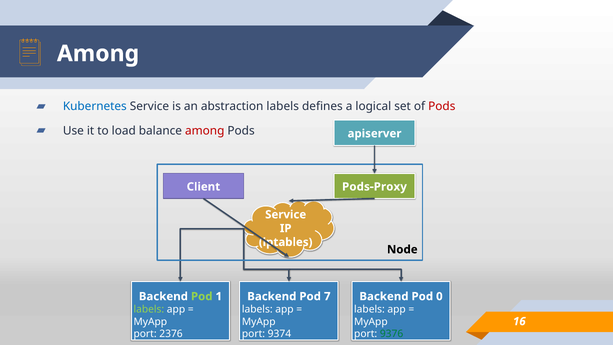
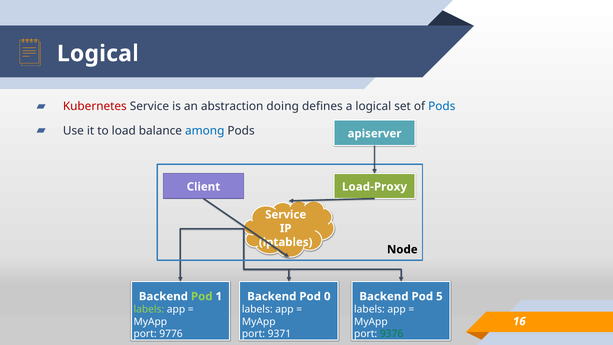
Among: Among -> Logical (98, 54)
Kubernetes colour: blue -> red (95, 106)
abstraction labels: labels -> doing (283, 106)
Pods colour: red -> blue (442, 106)
among colour: red -> blue (205, 131)
Pods-Proxy: Pods-Proxy -> Load-Proxy (374, 187)
7: 7 -> 0 (327, 296)
0: 0 -> 5 (439, 296)
2376: 2376 -> 9776 (171, 334)
9374: 9374 -> 9371 (279, 334)
